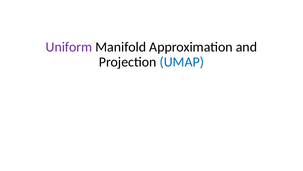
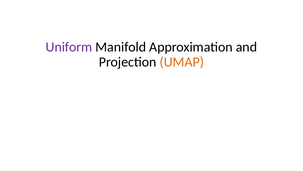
UMAP colour: blue -> orange (182, 62)
